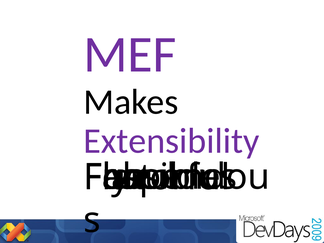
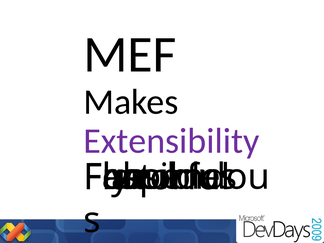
MEF colour: purple -> black (130, 55)
